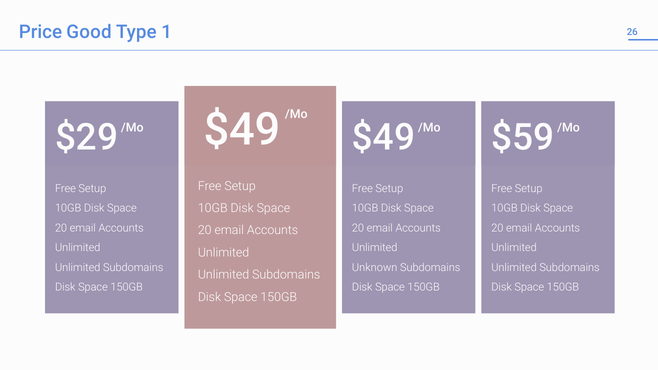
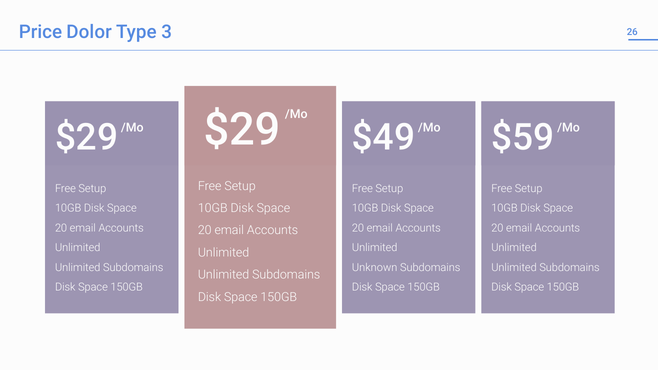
Good: Good -> Dolor (89, 32)
1: 1 -> 3 (167, 32)
$49: $49 -> $29 (242, 130)
